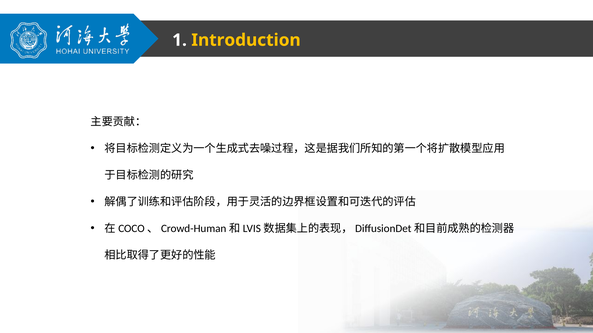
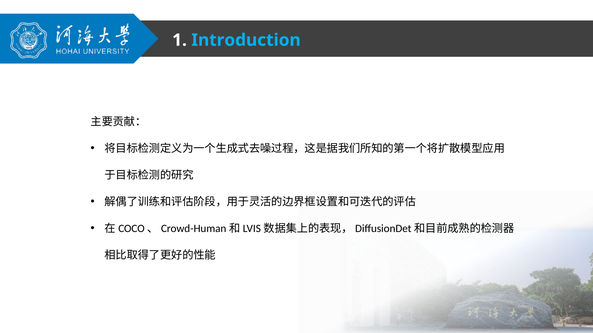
Introduction colour: yellow -> light blue (246, 40)
